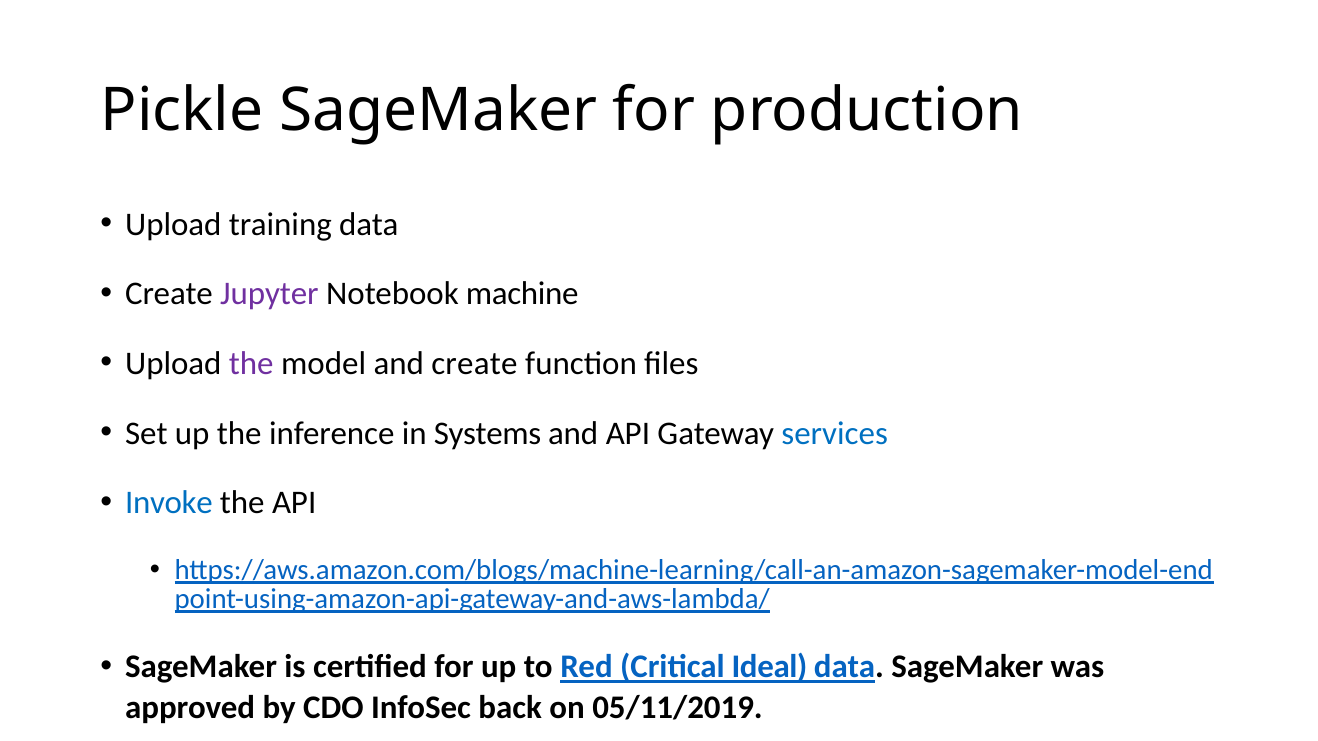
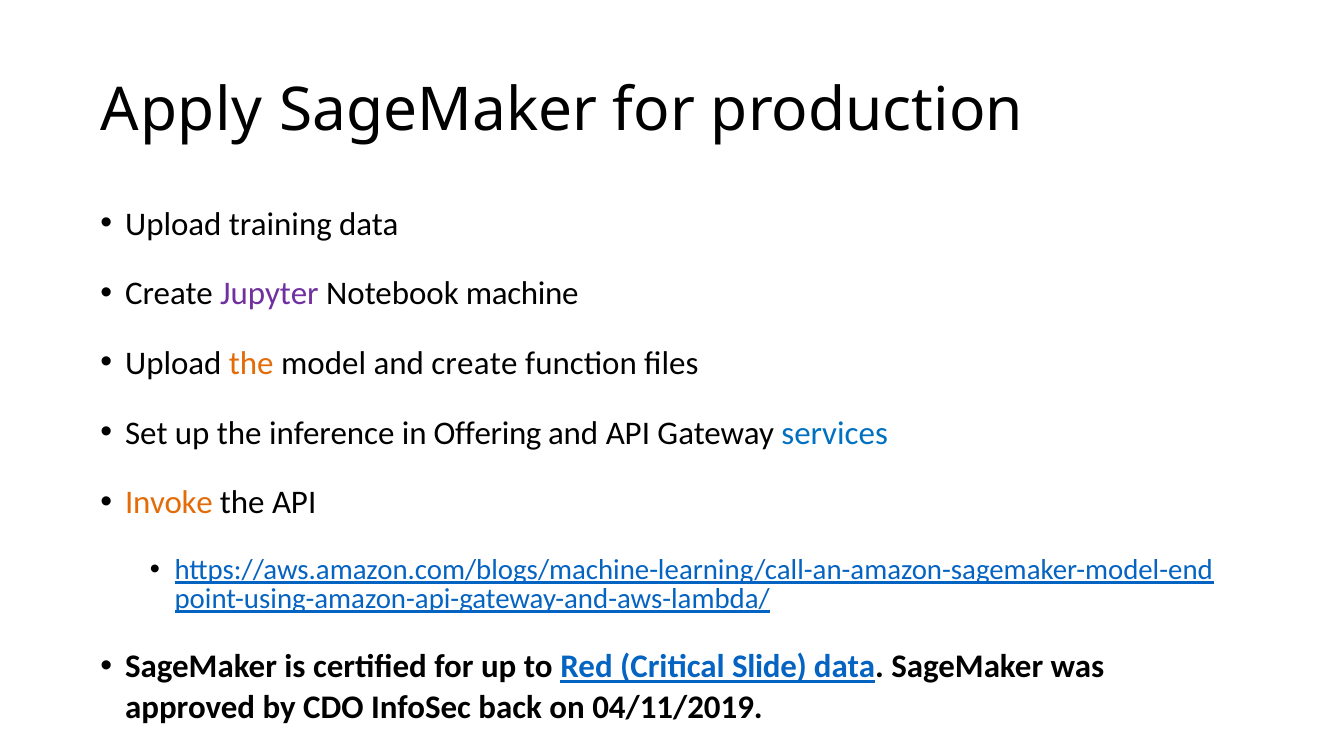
Pickle: Pickle -> Apply (182, 111)
the colour: purple -> orange (251, 364)
Systems: Systems -> Offering (488, 434)
Invoke colour: blue -> orange (169, 503)
Ideal: Ideal -> Slide (769, 667)
05/11/2019: 05/11/2019 -> 04/11/2019 (678, 708)
